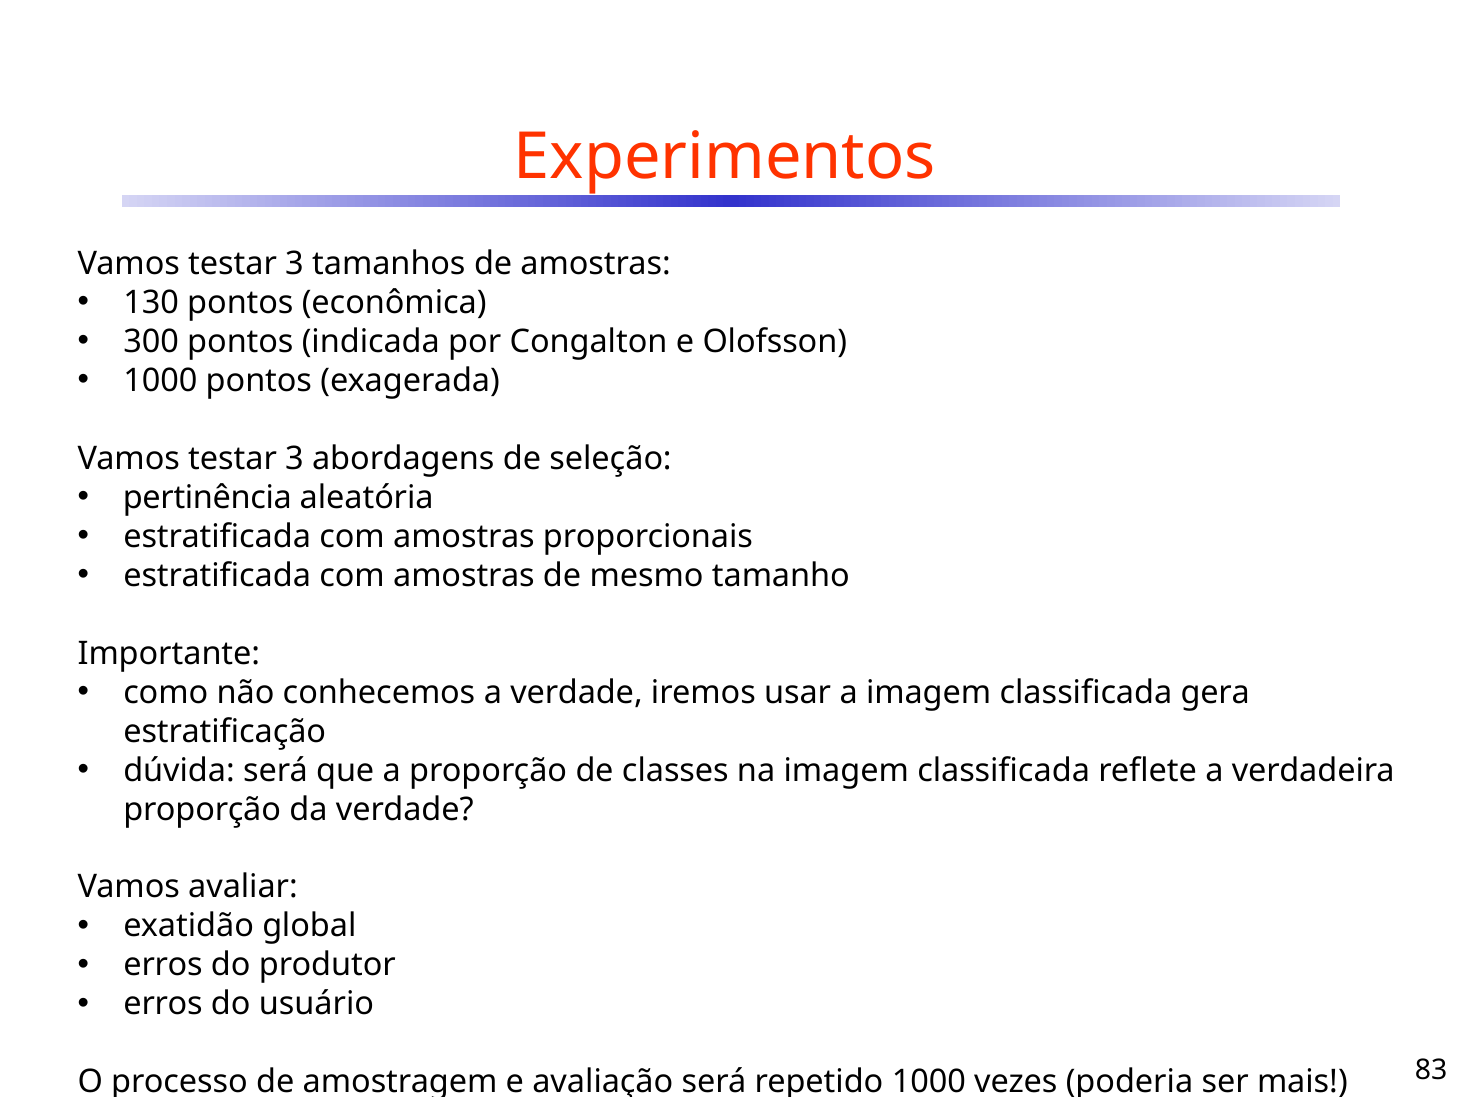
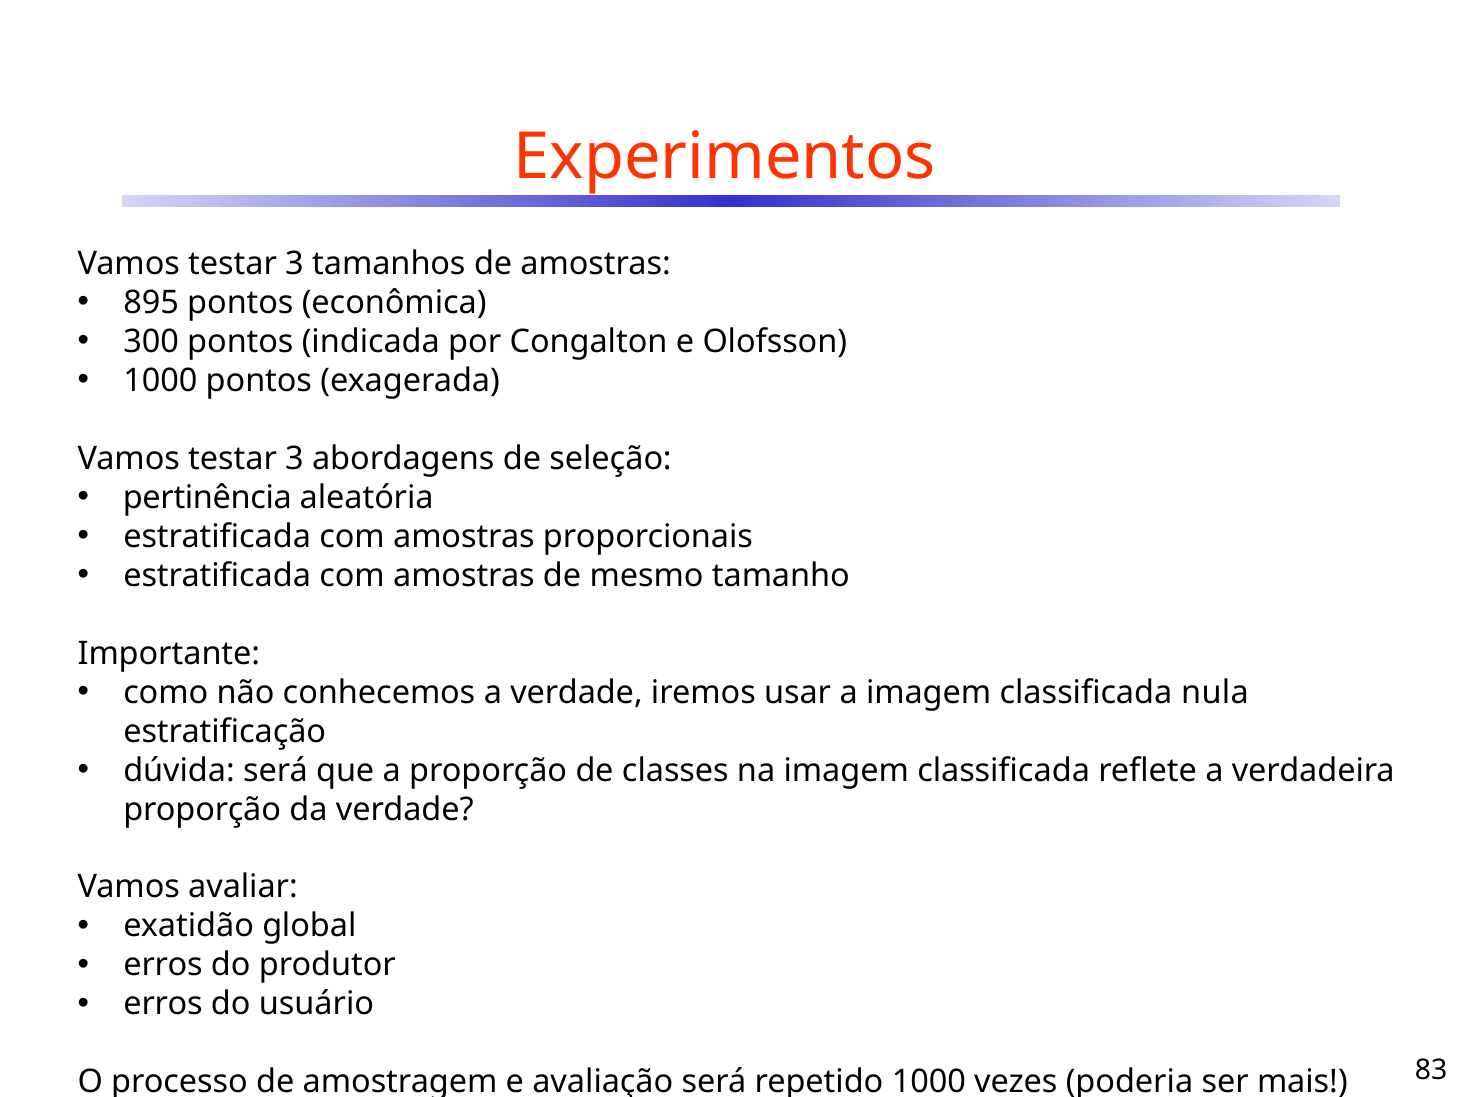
130: 130 -> 895 (151, 302)
gera: gera -> nula (1215, 692)
